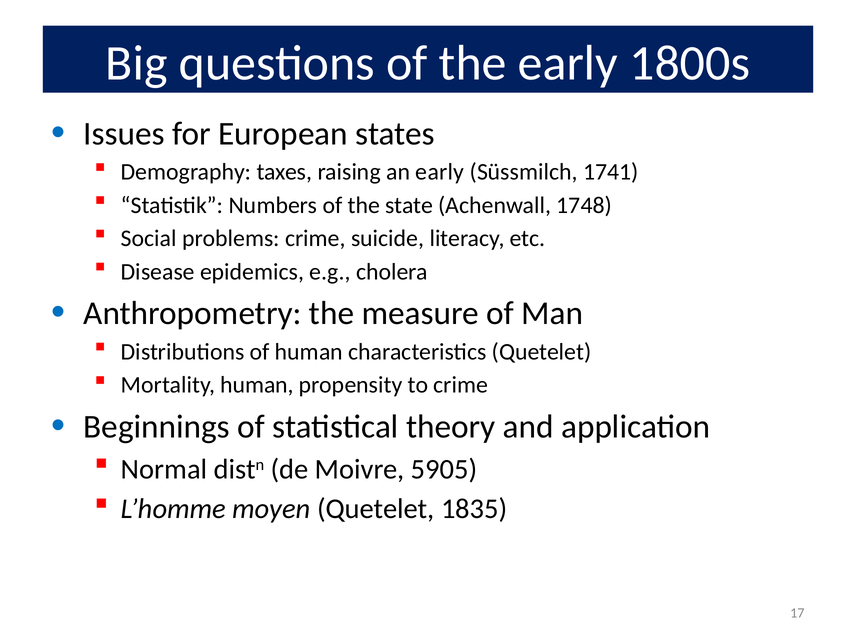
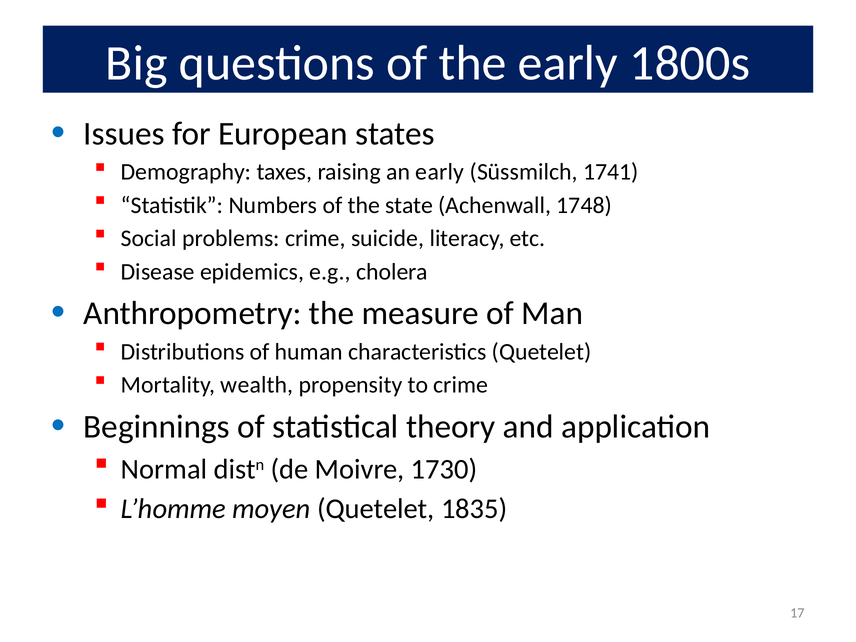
Mortality human: human -> wealth (257, 385)
5905: 5905 -> 1730 (444, 469)
